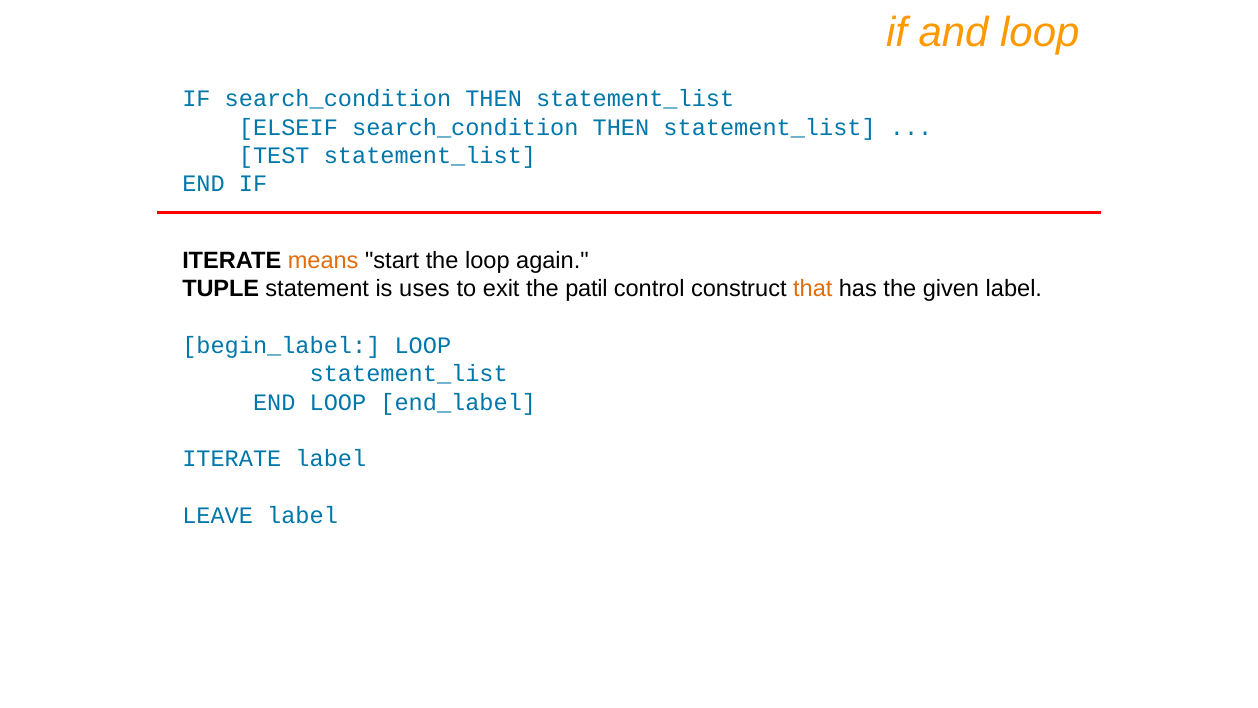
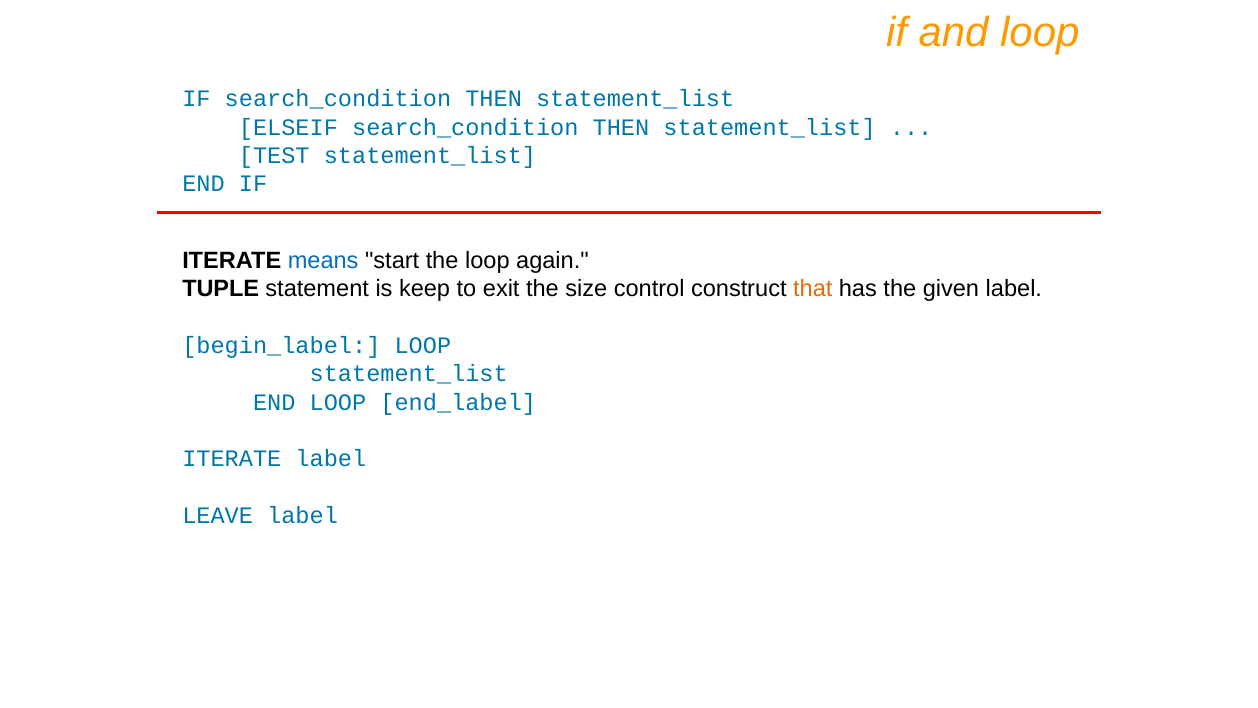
means colour: orange -> blue (323, 260)
uses: uses -> keep (425, 289)
patil: patil -> size (586, 289)
